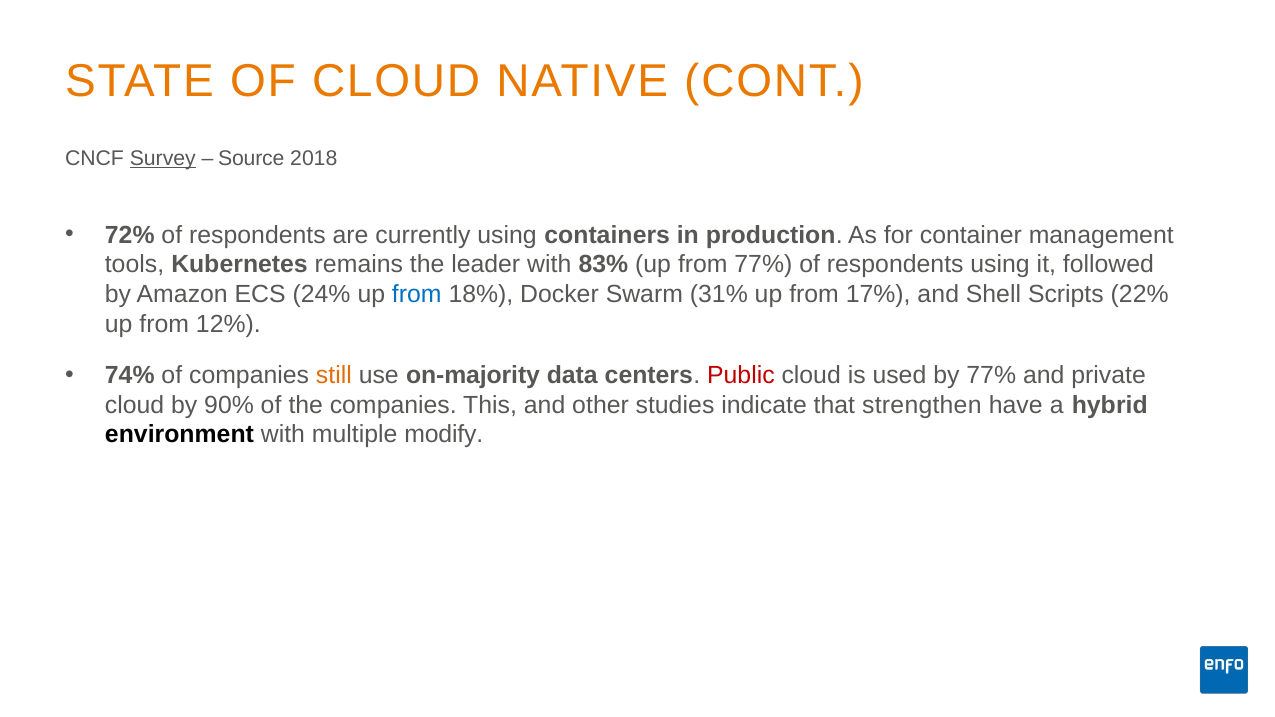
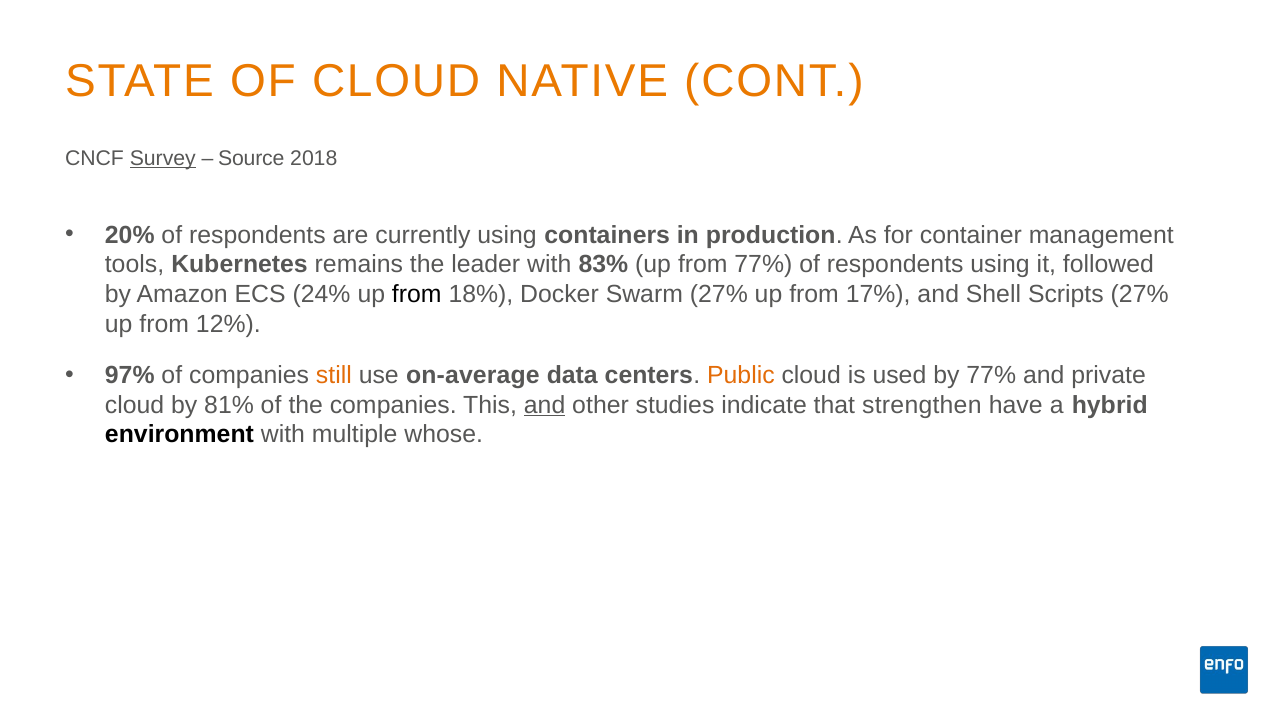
72%: 72% -> 20% (130, 235)
from colour: blue -> black (417, 294)
Swarm 31%: 31% -> 27% (719, 294)
Scripts 22%: 22% -> 27% (1140, 294)
74%: 74% -> 97% (130, 375)
on-majority: on-majority -> on-average (473, 375)
Public colour: red -> orange (741, 375)
90%: 90% -> 81% (229, 405)
and underline: none -> present (545, 405)
modify: modify -> whose (444, 435)
